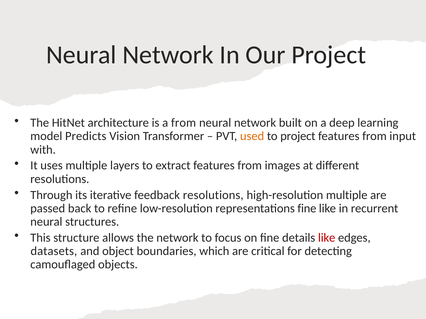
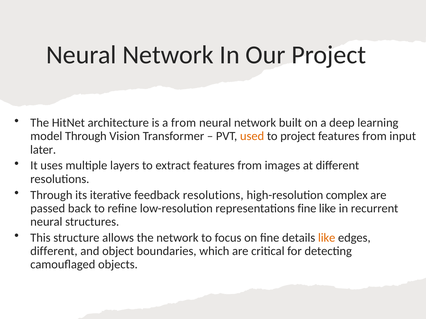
model Predicts: Predicts -> Through (86, 136)
with: with -> later (43, 150)
high-resolution multiple: multiple -> complex (347, 195)
like colour: red -> orange (327, 238)
datasets: datasets -> different (54, 251)
